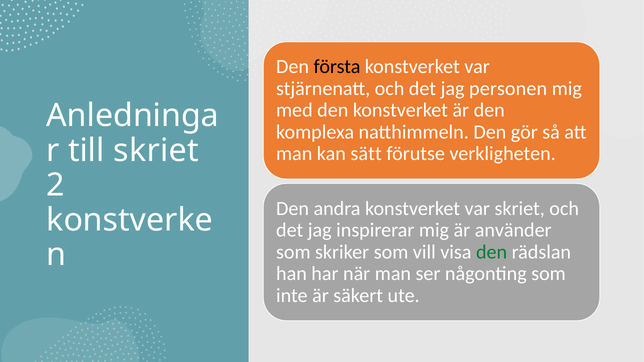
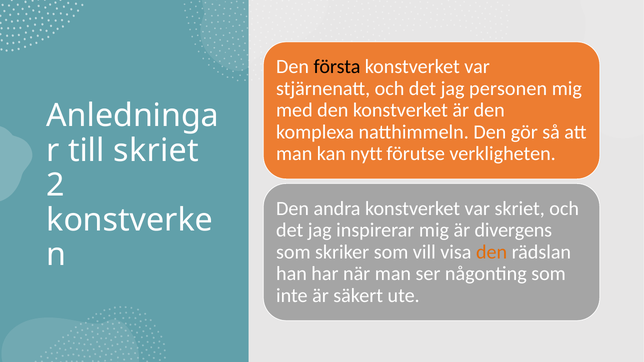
sätt: sätt -> nytt (366, 154)
använder: använder -> divergens (513, 230)
den colour: green -> orange (492, 252)
